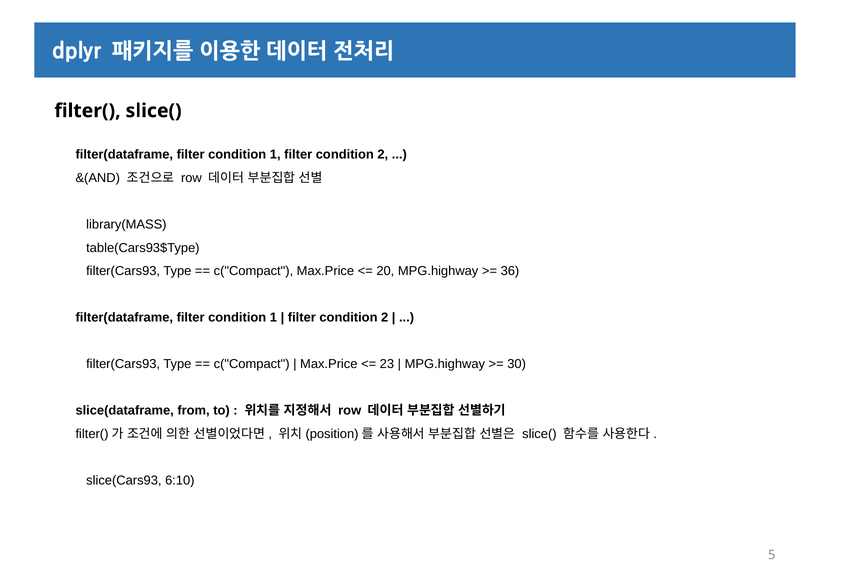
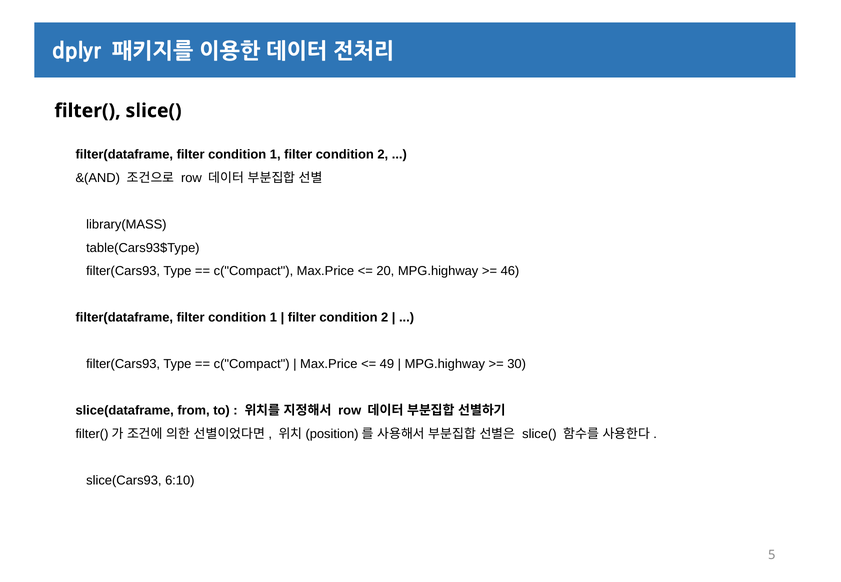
36: 36 -> 46 (510, 271)
23: 23 -> 49 (387, 364)
